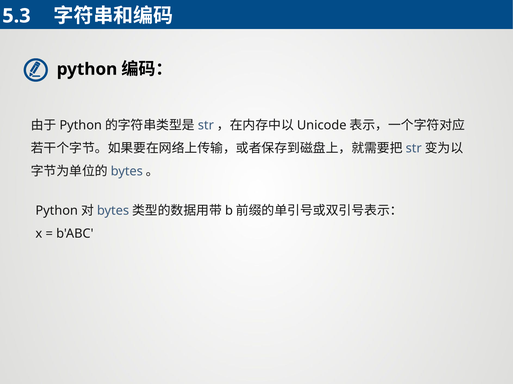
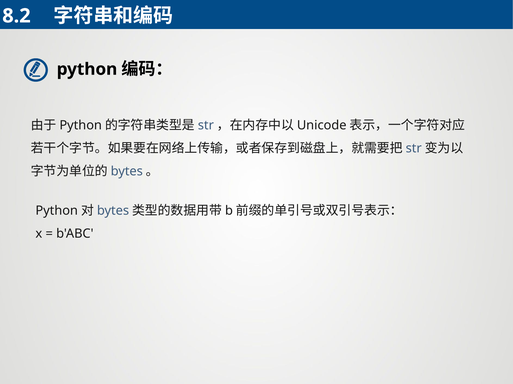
5.3: 5.3 -> 8.2 (16, 16)
